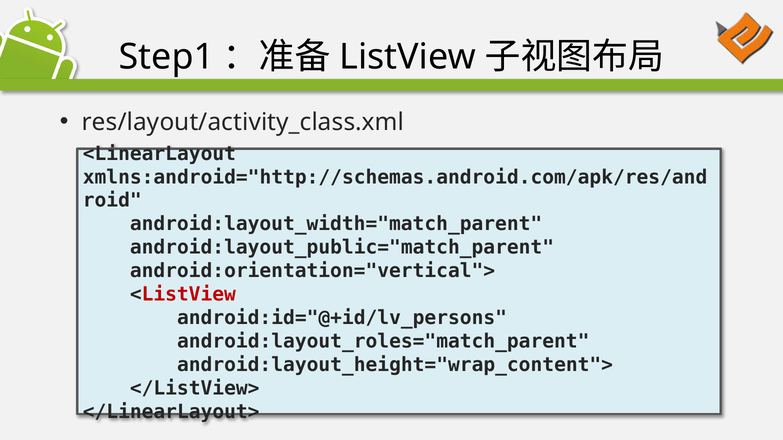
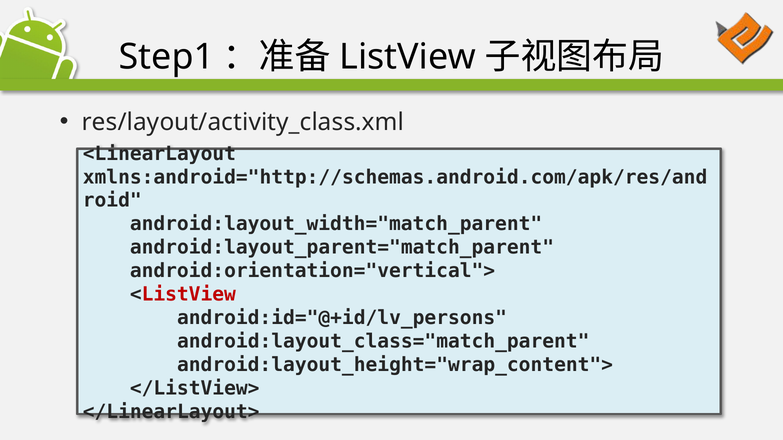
android:layout_public="match_parent: android:layout_public="match_parent -> android:layout_parent="match_parent (342, 248)
android:layout_roles="match_parent: android:layout_roles="match_parent -> android:layout_class="match_parent (383, 342)
